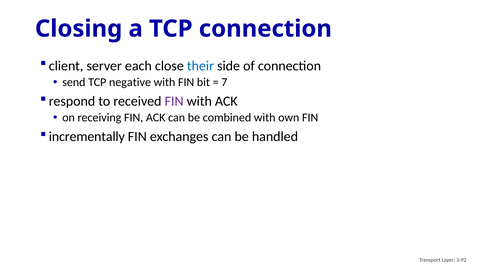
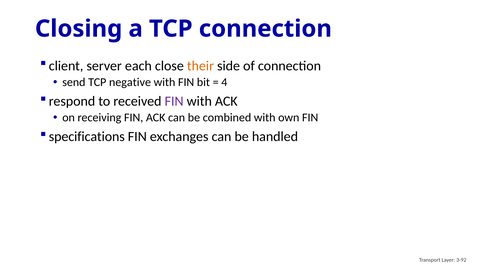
their colour: blue -> orange (200, 66)
7: 7 -> 4 (224, 82)
incrementally: incrementally -> specifications (87, 137)
